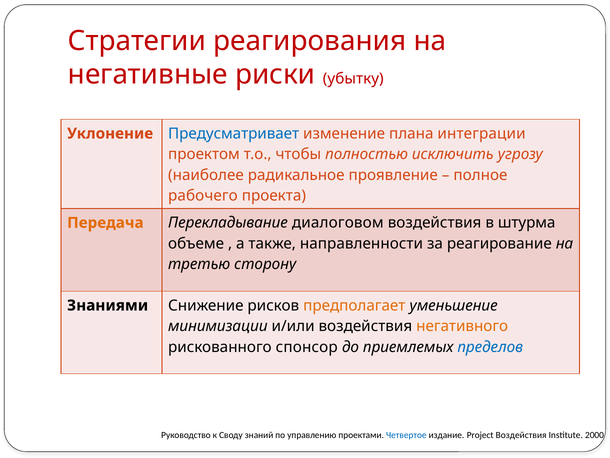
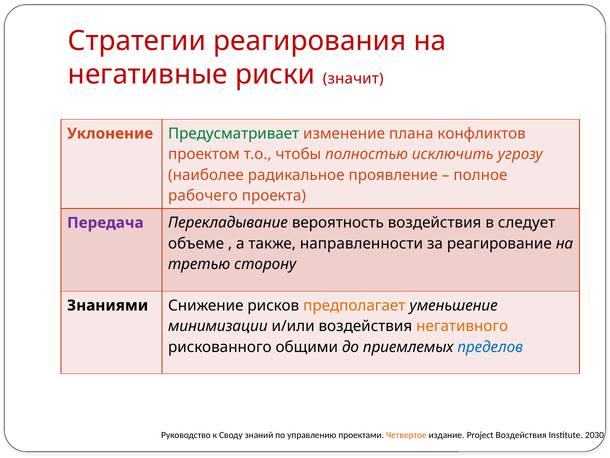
убытку: убытку -> значит (353, 79)
Предусматривает colour: blue -> green (234, 133)
интеграции: интеграции -> конфликтов (482, 133)
Передача colour: orange -> purple (105, 223)
диалоговом: диалоговом -> вероятность (338, 223)
штурма: штурма -> следует (527, 223)
спонсор: спонсор -> общими (307, 347)
Четвертое colour: blue -> orange (406, 435)
2000: 2000 -> 2030 (594, 435)
